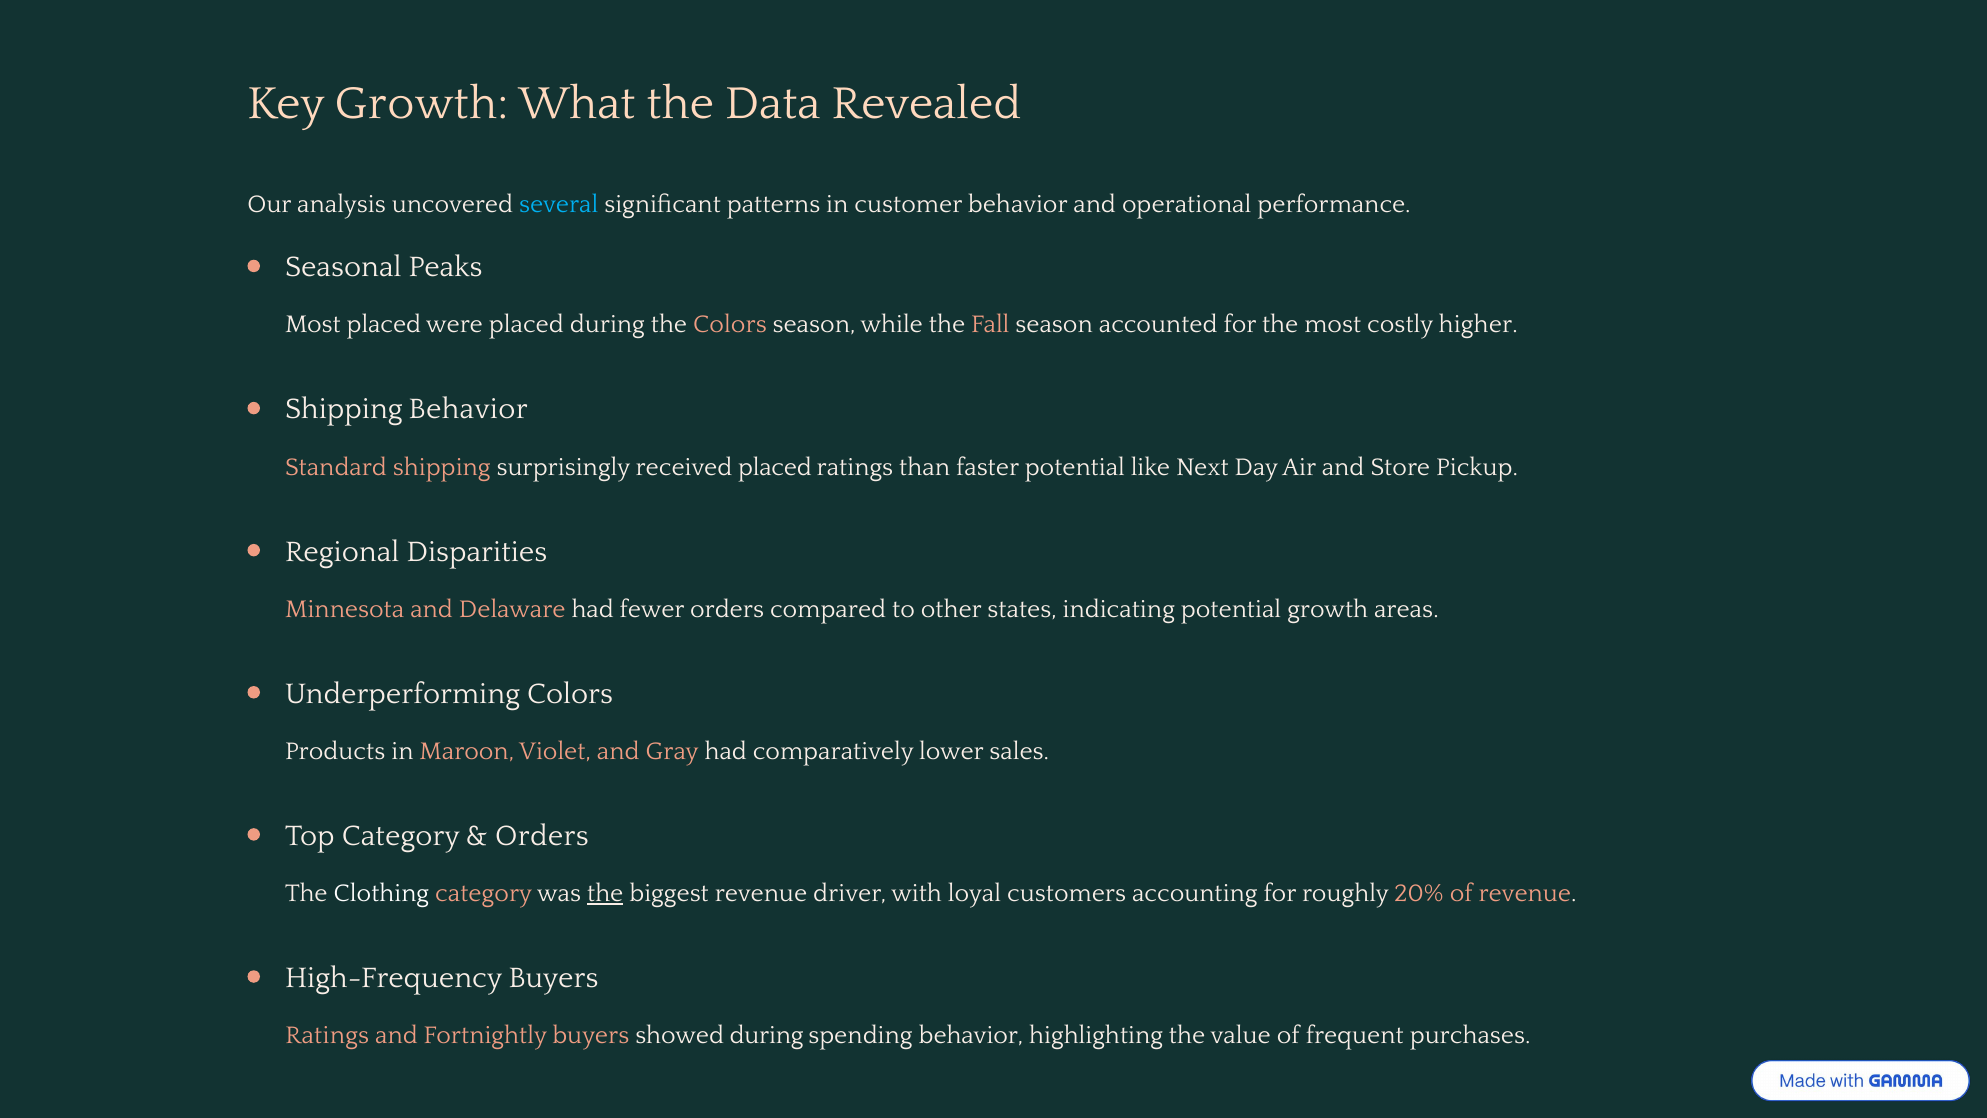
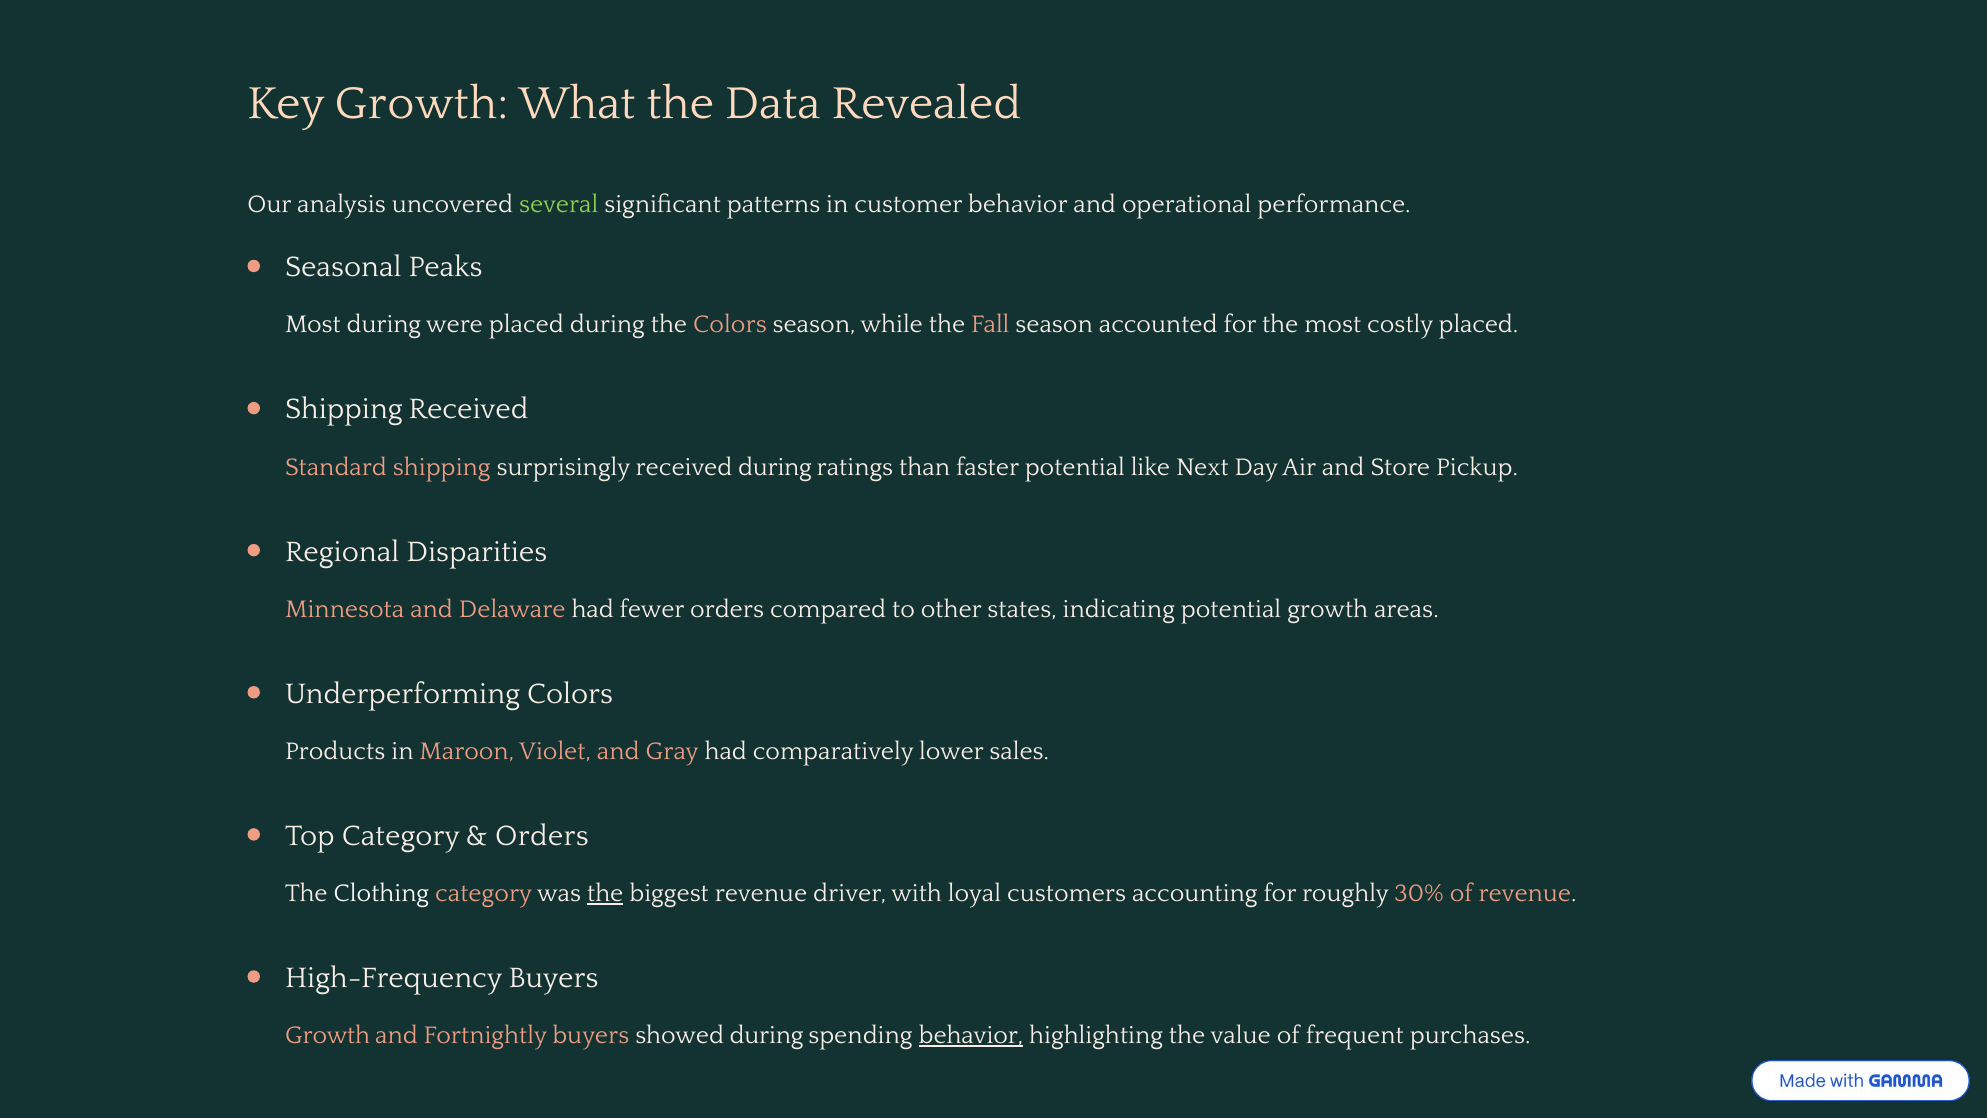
several colour: light blue -> light green (559, 204)
Most placed: placed -> during (384, 325)
costly higher: higher -> placed (1478, 325)
Shipping Behavior: Behavior -> Received (468, 409)
received placed: placed -> during (775, 467)
20%: 20% -> 30% (1419, 893)
Ratings: Ratings -> Growth (328, 1035)
behavior underline: none -> present (971, 1035)
